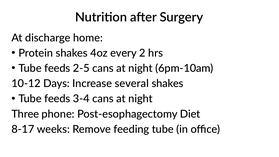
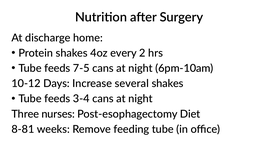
2-5: 2-5 -> 7-5 (81, 68)
phone: phone -> nurses (58, 114)
8-17: 8-17 -> 8-81 (23, 129)
